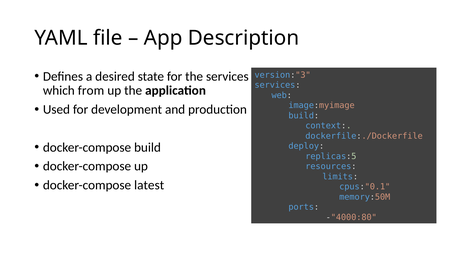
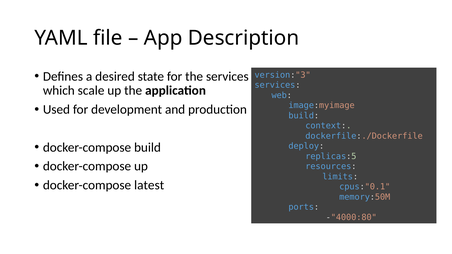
from: from -> scale (91, 91)
